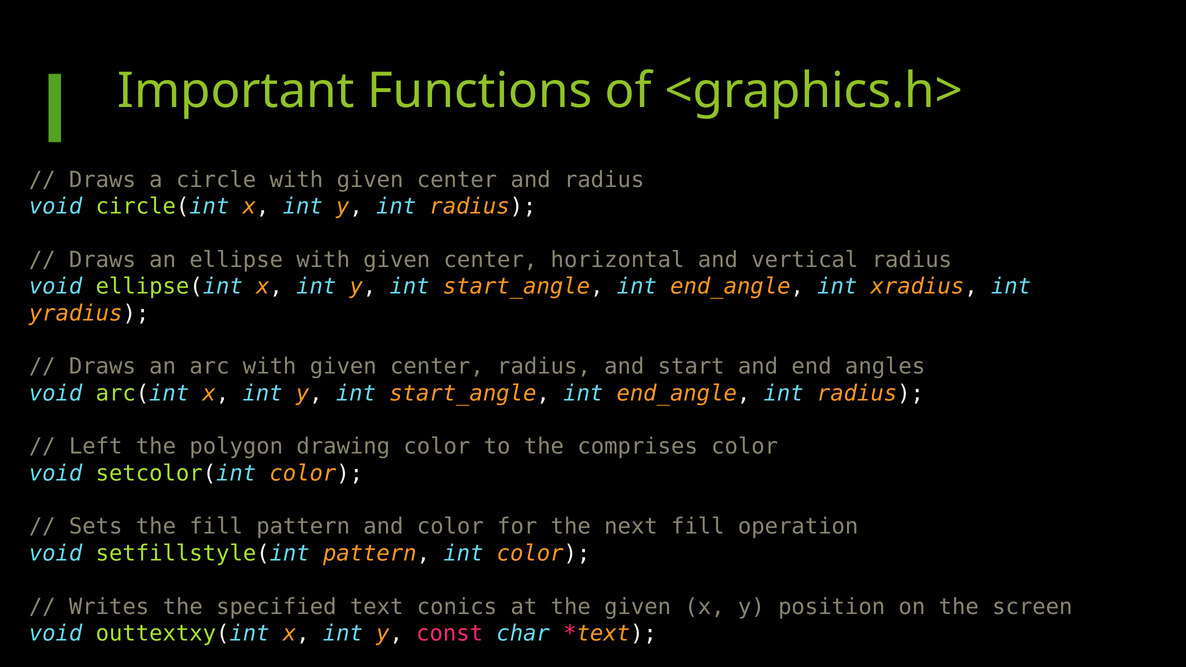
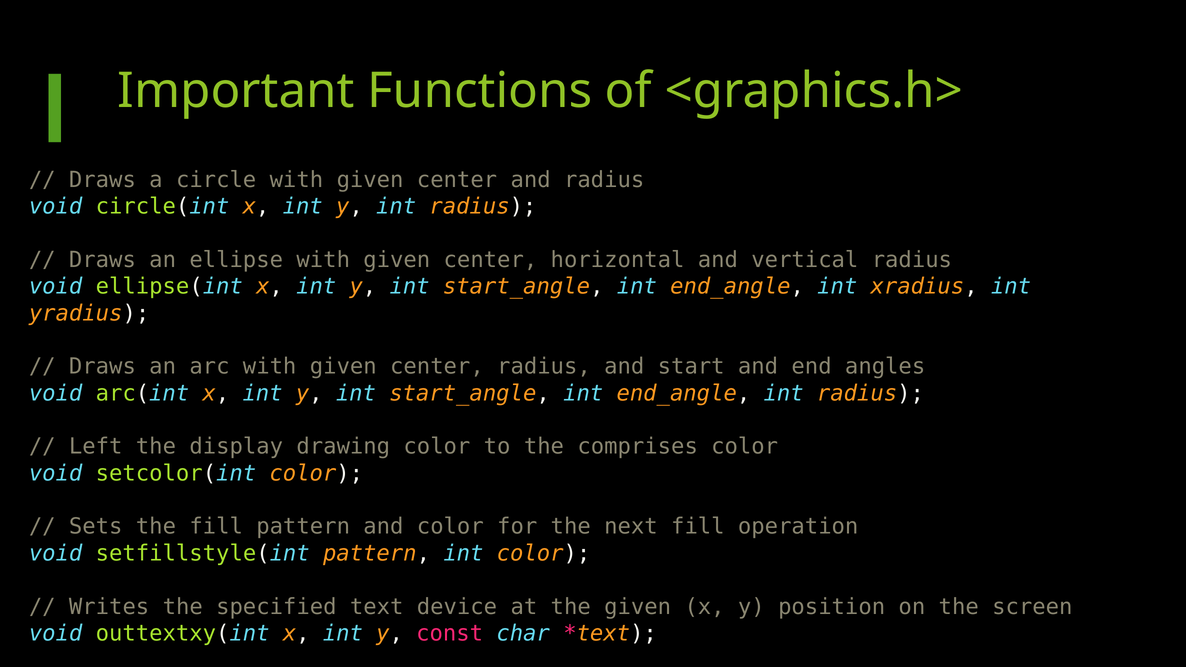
polygon: polygon -> display (236, 447)
conics: conics -> device (457, 607)
